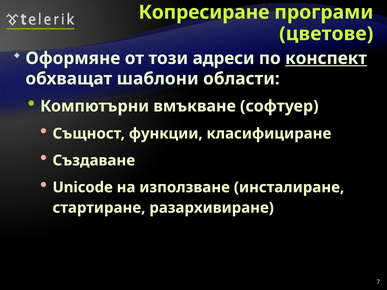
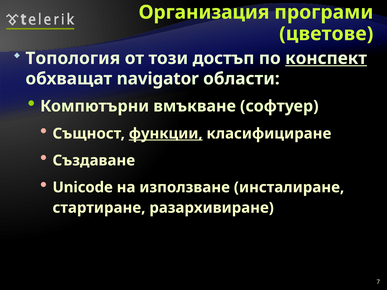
Копресиране: Копресиране -> Организация (204, 12)
Оформяне: Оформяне -> Топология (73, 58)
адреси: адреси -> достъп (224, 58)
шаблони: шаблони -> navigator (158, 79)
функции underline: none -> present (166, 134)
